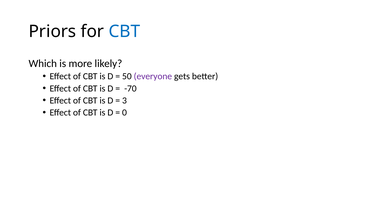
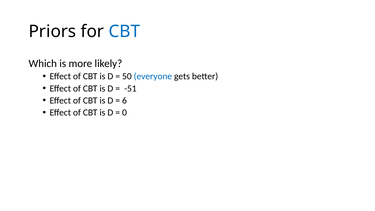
everyone colour: purple -> blue (153, 76)
-70: -70 -> -51 (130, 88)
3: 3 -> 6 (124, 100)
